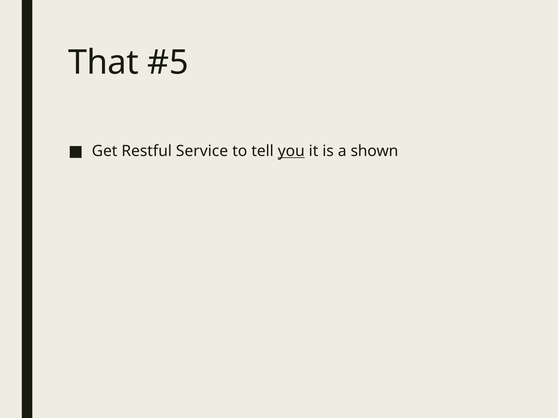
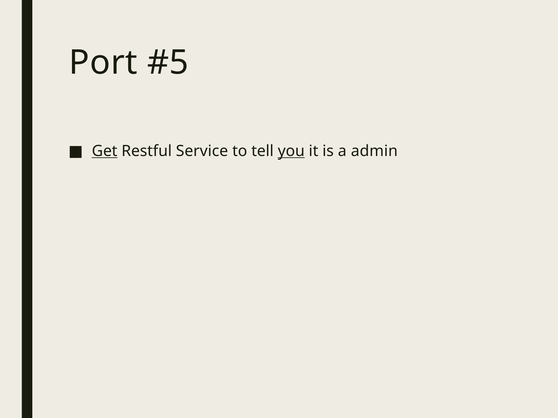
That: That -> Port (103, 63)
Get underline: none -> present (105, 151)
shown: shown -> admin (374, 151)
